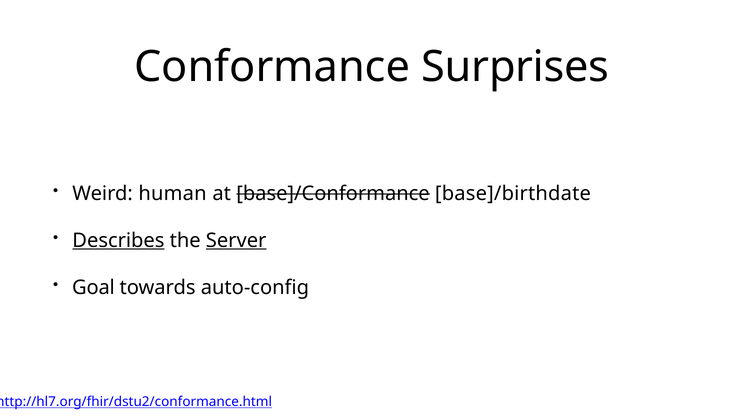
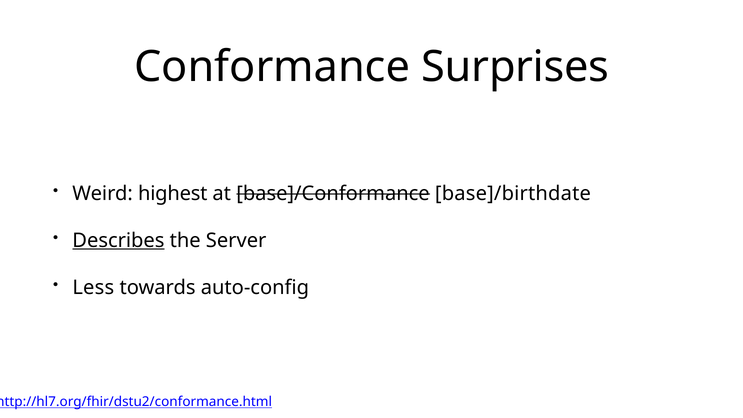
human: human -> highest (173, 193)
Server underline: present -> none (236, 240)
Goal: Goal -> Less (93, 287)
